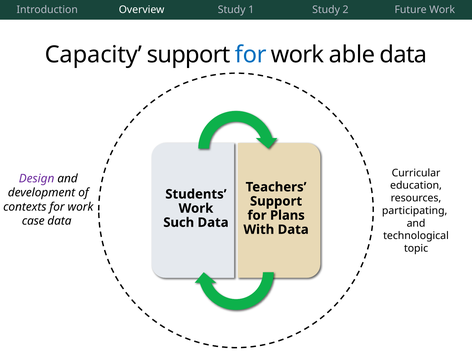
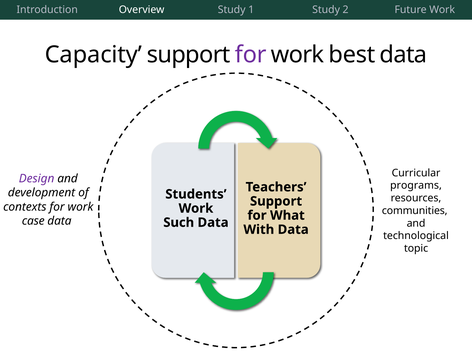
for colour: blue -> purple (251, 55)
able: able -> best (352, 55)
education: education -> programs (416, 185)
participating: participating -> communities (415, 211)
Plans: Plans -> What (287, 215)
